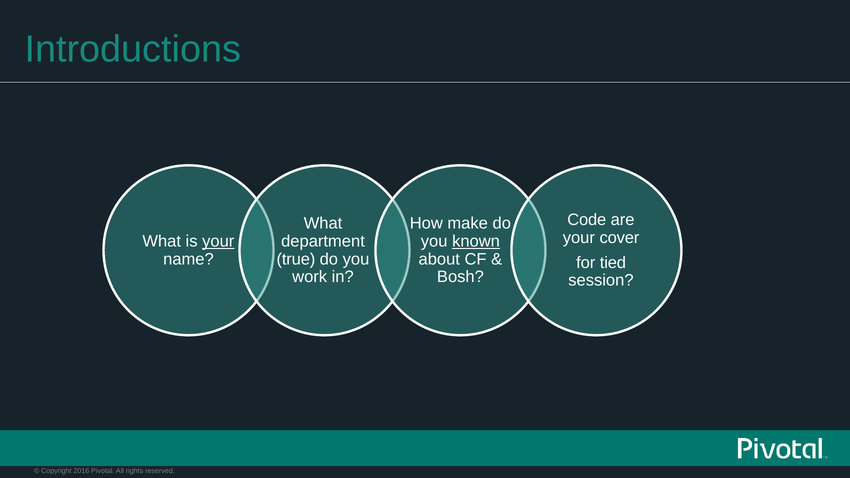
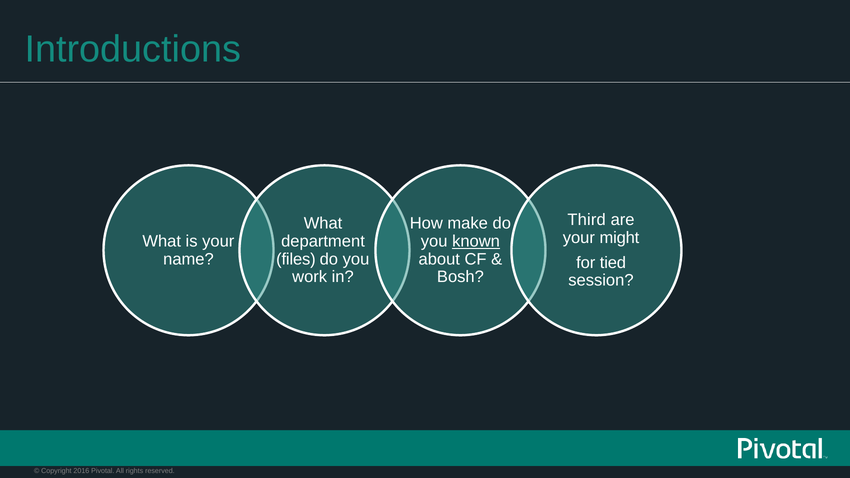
Code: Code -> Third (587, 220)
cover: cover -> might (619, 238)
your underline: present -> none (218, 241)
true: true -> files (296, 259)
